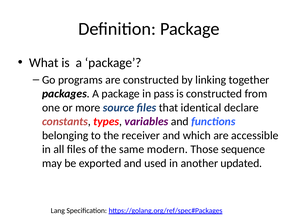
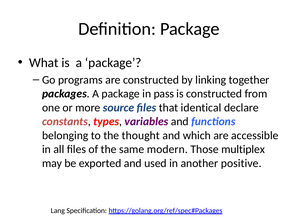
receiver: receiver -> thought (141, 135)
sequence: sequence -> multiplex (243, 149)
updated: updated -> positive (241, 163)
